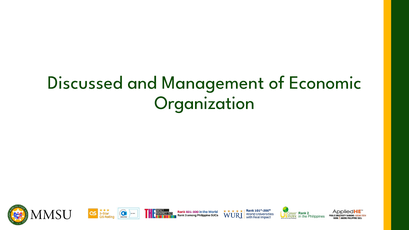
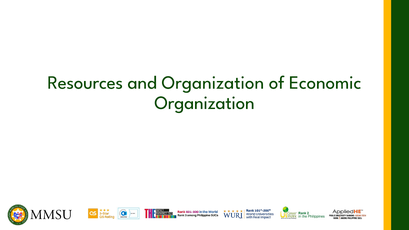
Discussed: Discussed -> Resources (85, 83)
and Management: Management -> Organization (213, 83)
